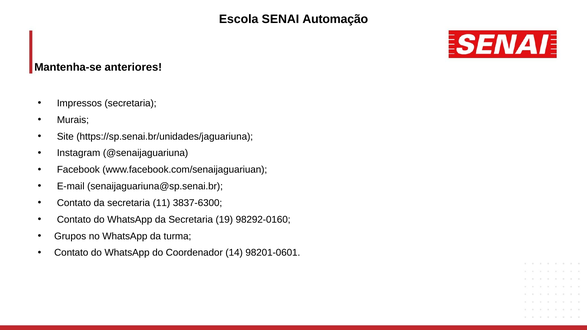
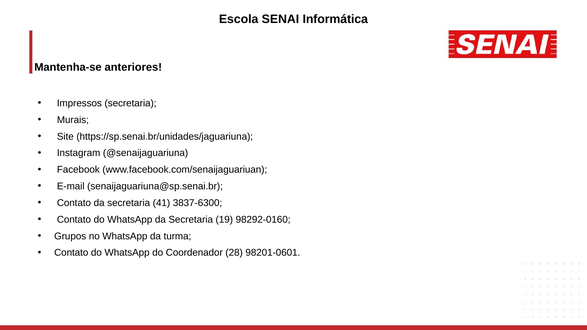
Automação: Automação -> Informática (335, 19)
11: 11 -> 41 (161, 203)
14: 14 -> 28 (234, 253)
